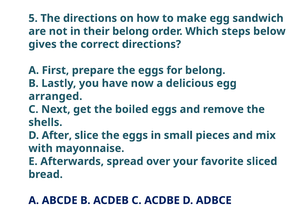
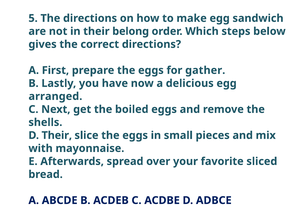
for belong: belong -> gather (205, 70)
D After: After -> Their (57, 135)
